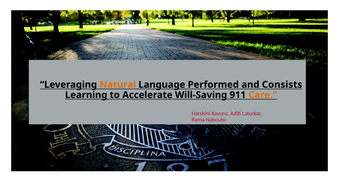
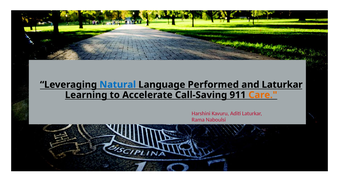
Natural colour: orange -> blue (118, 84)
and Consists: Consists -> Laturkar (282, 84)
Will-Saving: Will-Saving -> Call-Saving (201, 95)
